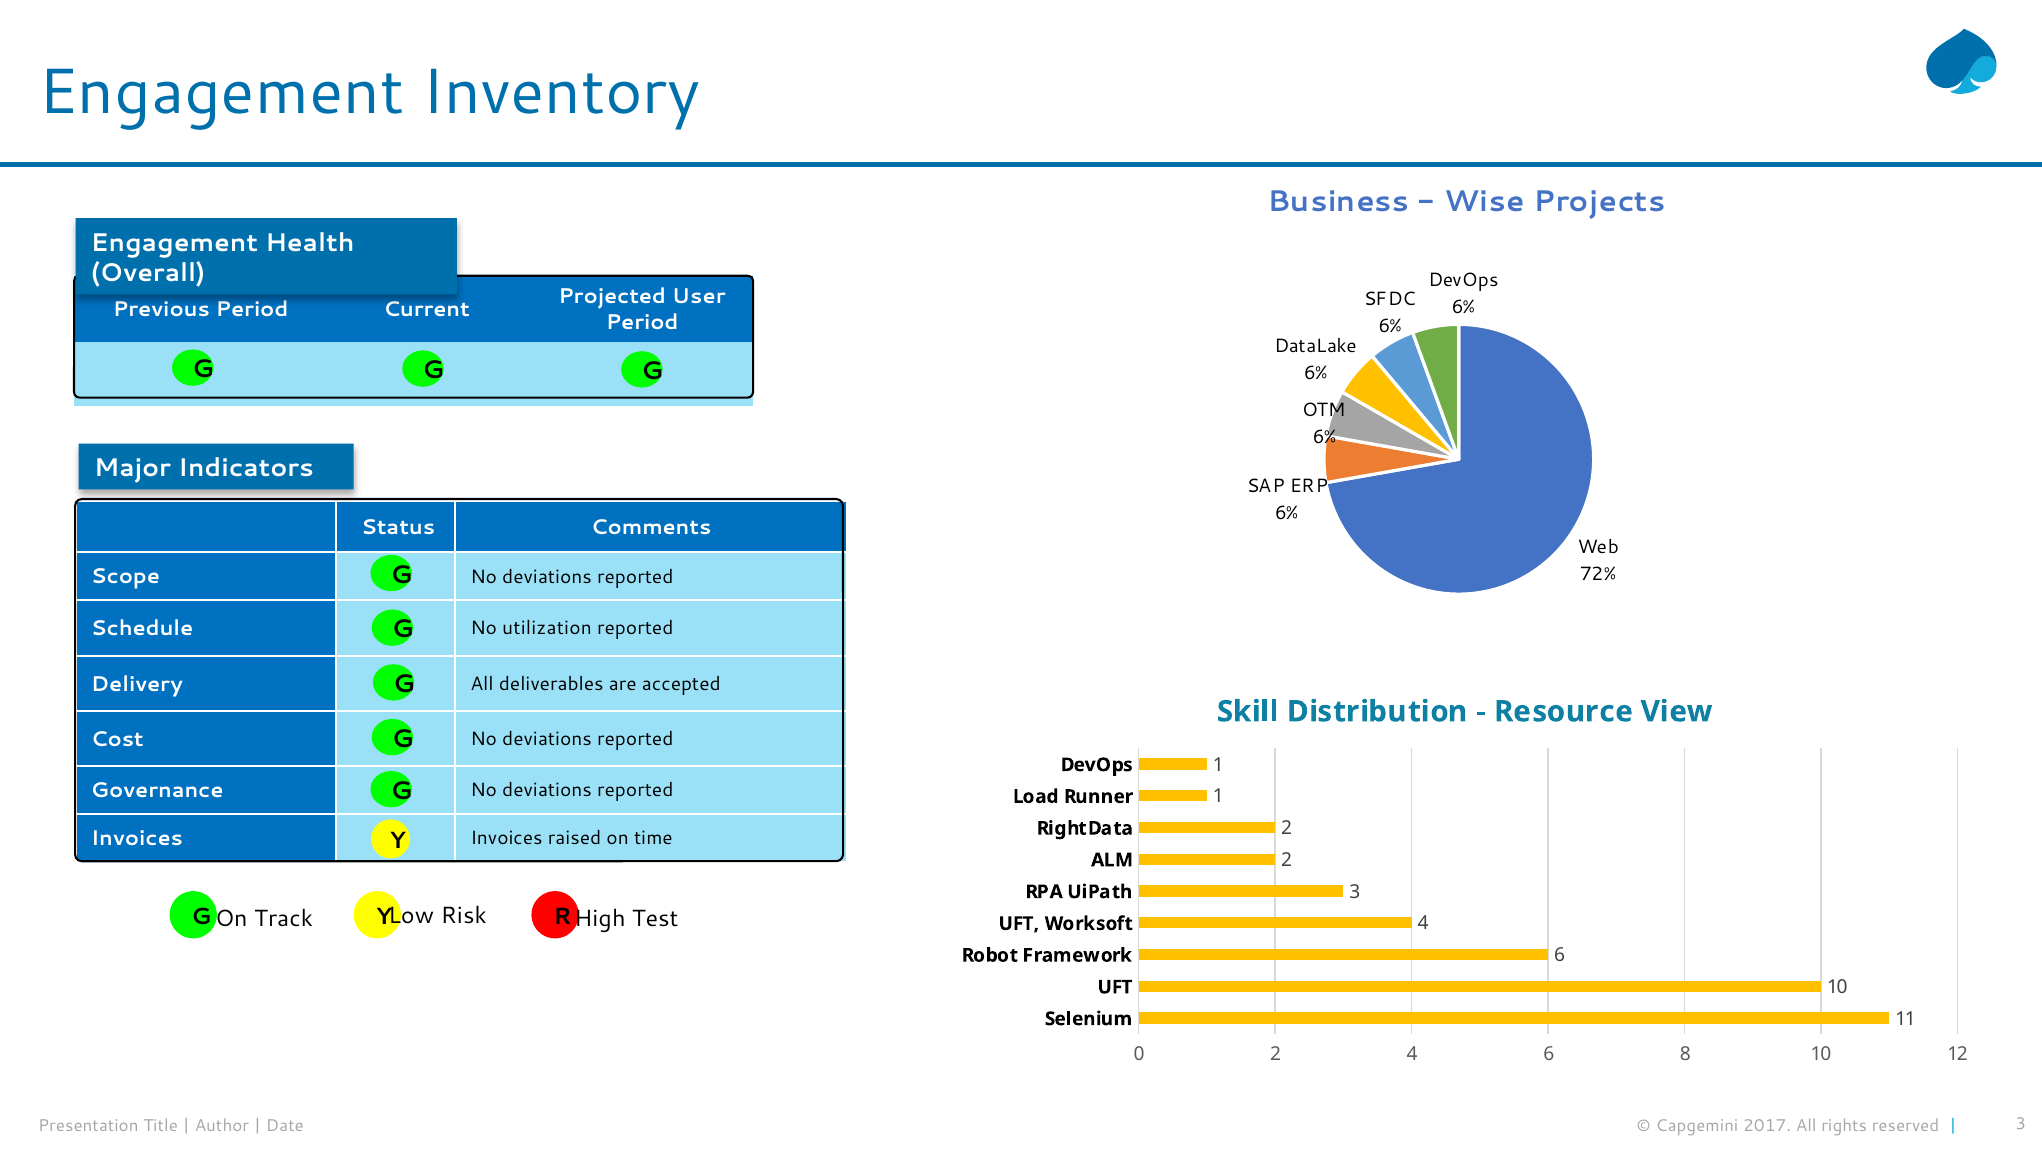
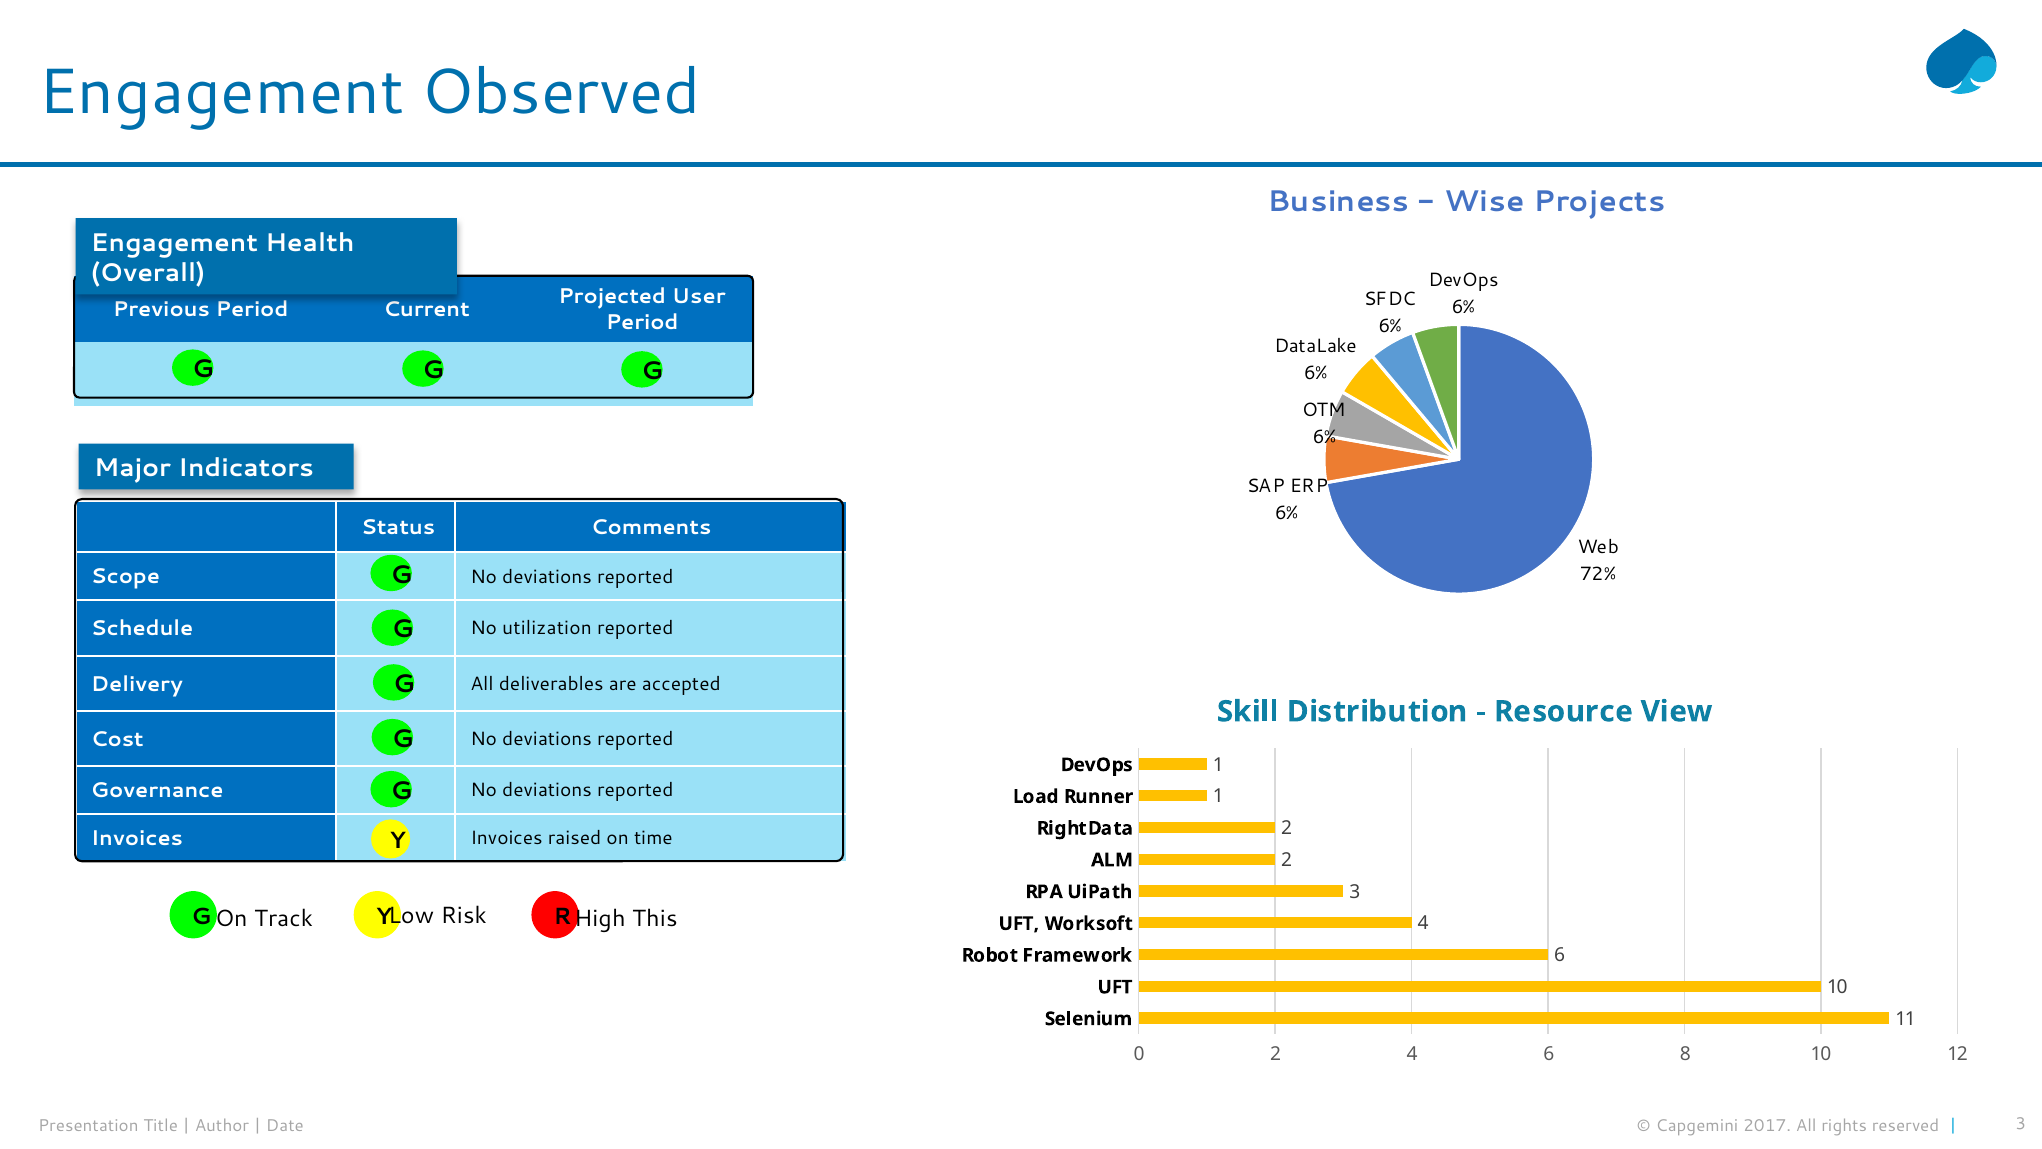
Inventory: Inventory -> Observed (561, 92)
Test: Test -> This (655, 918)
